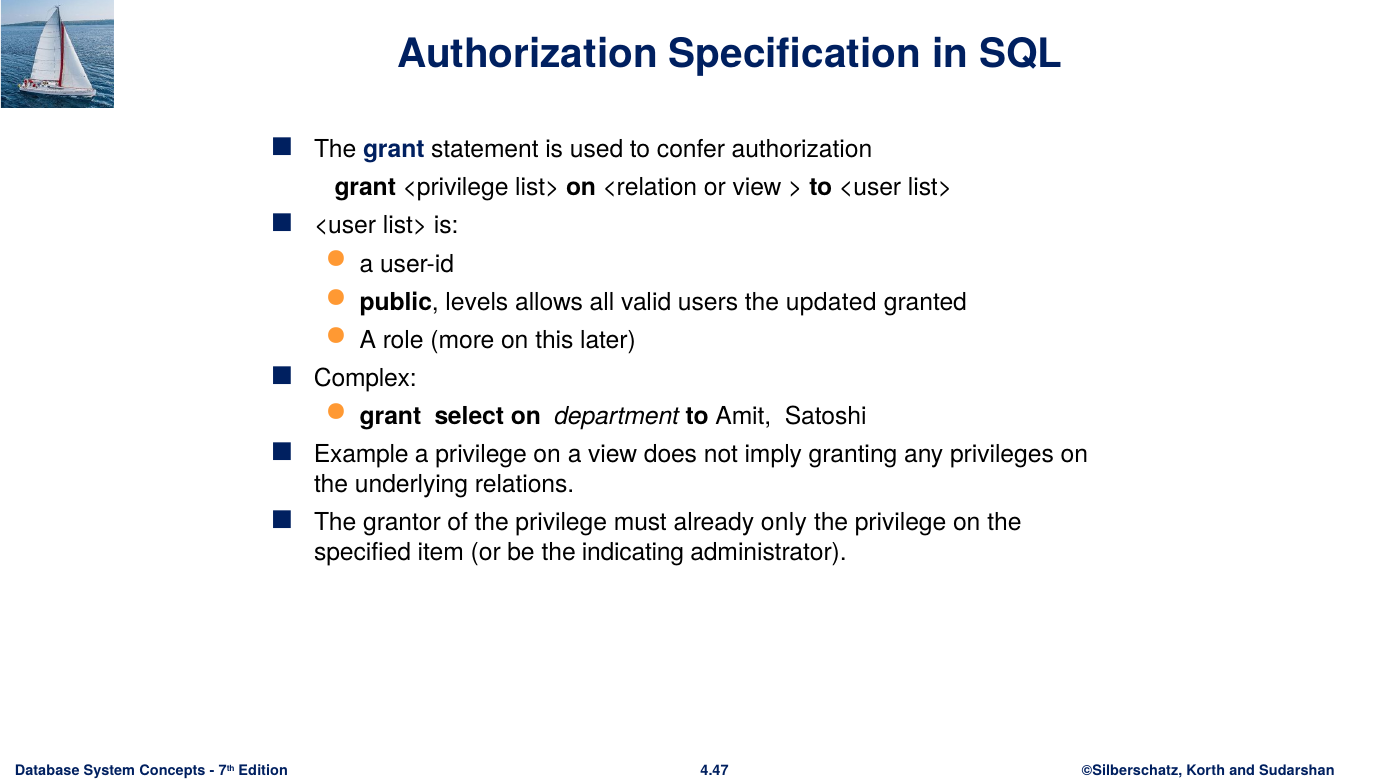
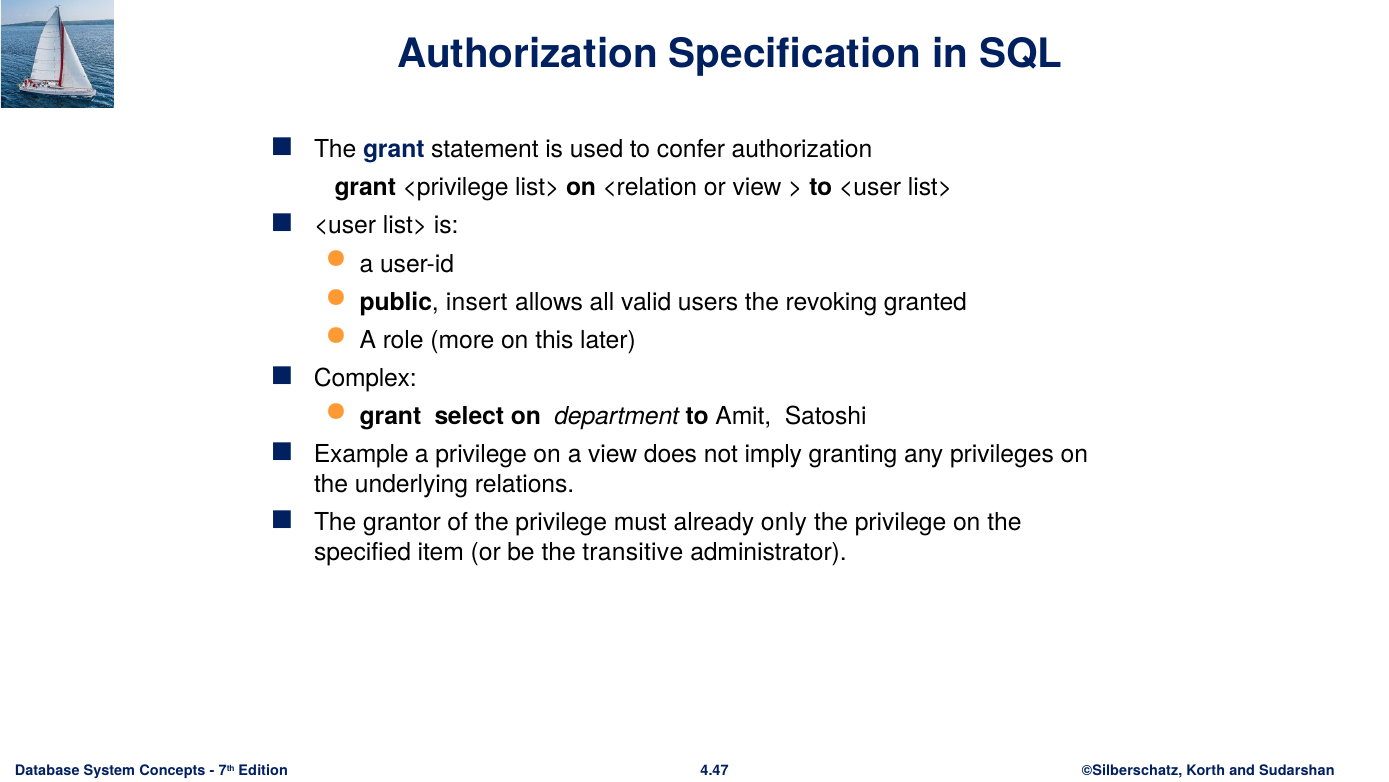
levels: levels -> insert (477, 302)
updated: updated -> revoking (832, 302)
indicating: indicating -> transitive (633, 551)
